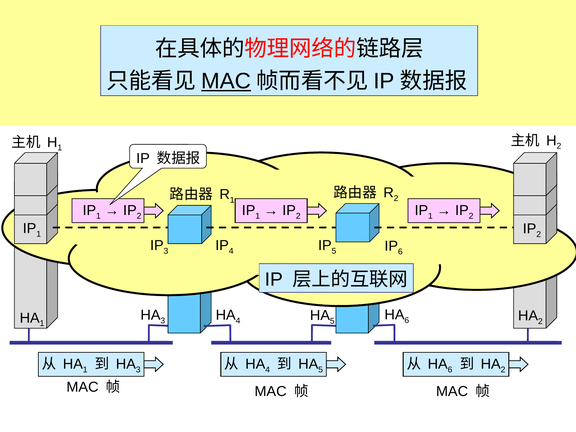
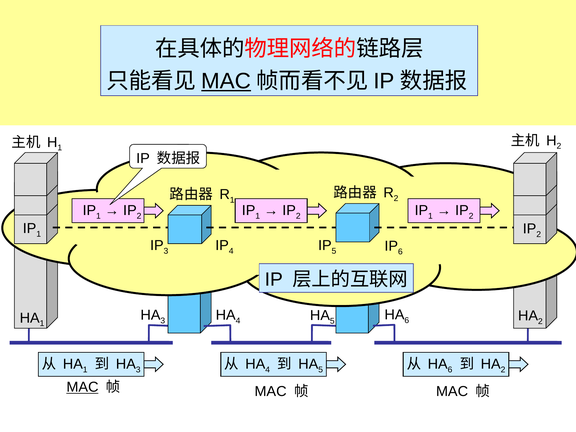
MAC underline: none -> present (82, 387)
